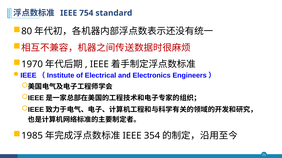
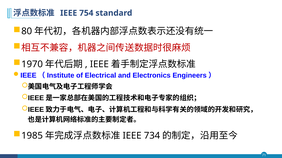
354: 354 -> 734 (152, 136)
